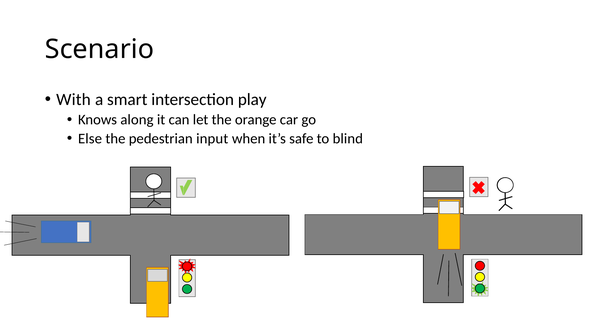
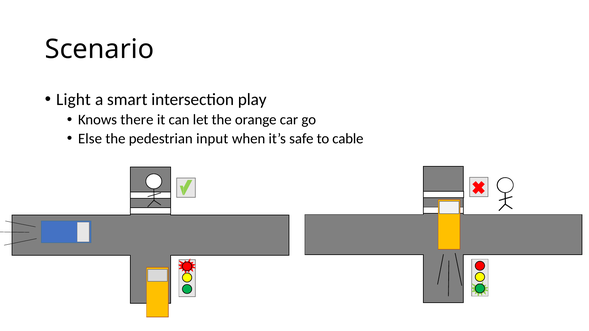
With: With -> Light (73, 100)
along: along -> there (137, 120)
blind: blind -> cable (348, 139)
